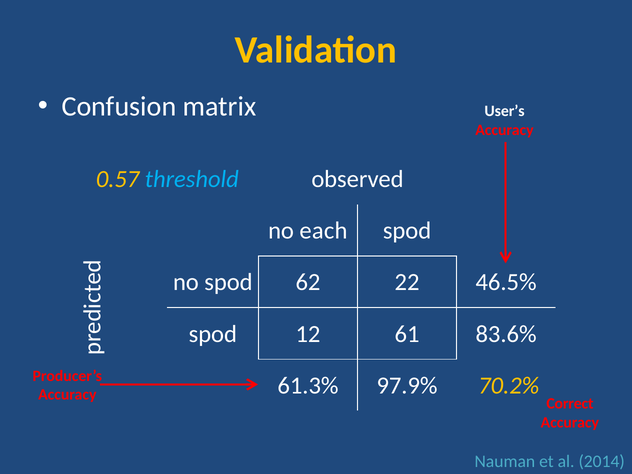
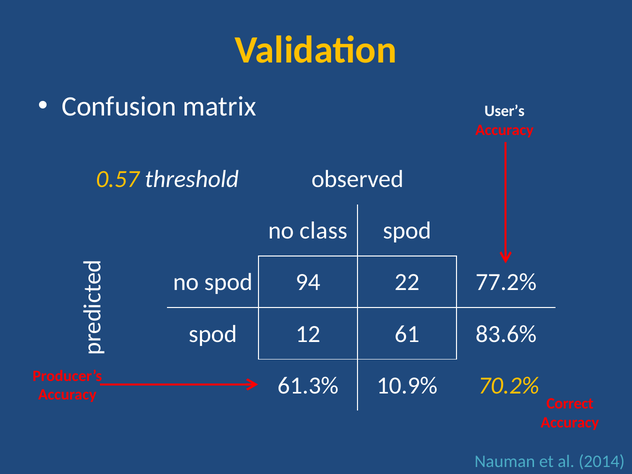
threshold colour: light blue -> white (192, 179)
each: each -> class (323, 231)
62: 62 -> 94 (308, 282)
46.5%: 46.5% -> 77.2% (506, 282)
97.9%: 97.9% -> 10.9% (407, 386)
